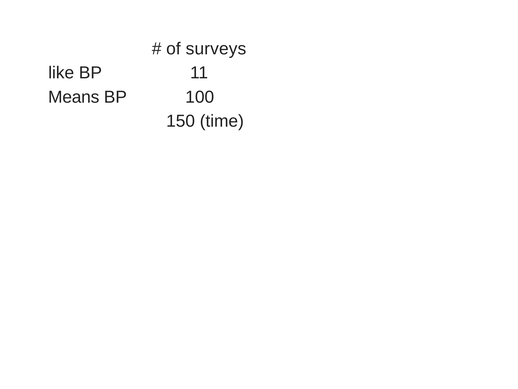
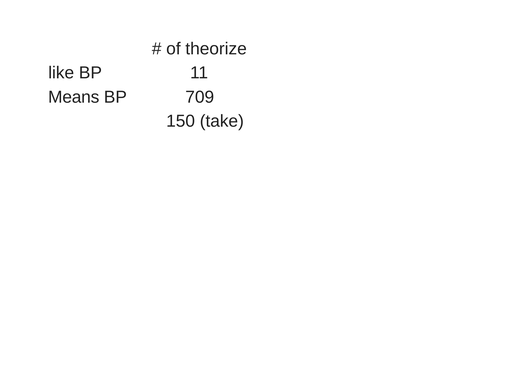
surveys: surveys -> theorize (216, 49)
100: 100 -> 709 (200, 97)
time: time -> take (222, 121)
